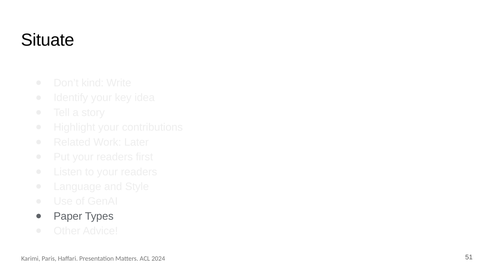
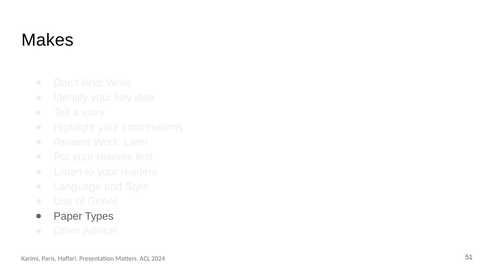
Situate: Situate -> Makes (47, 40)
